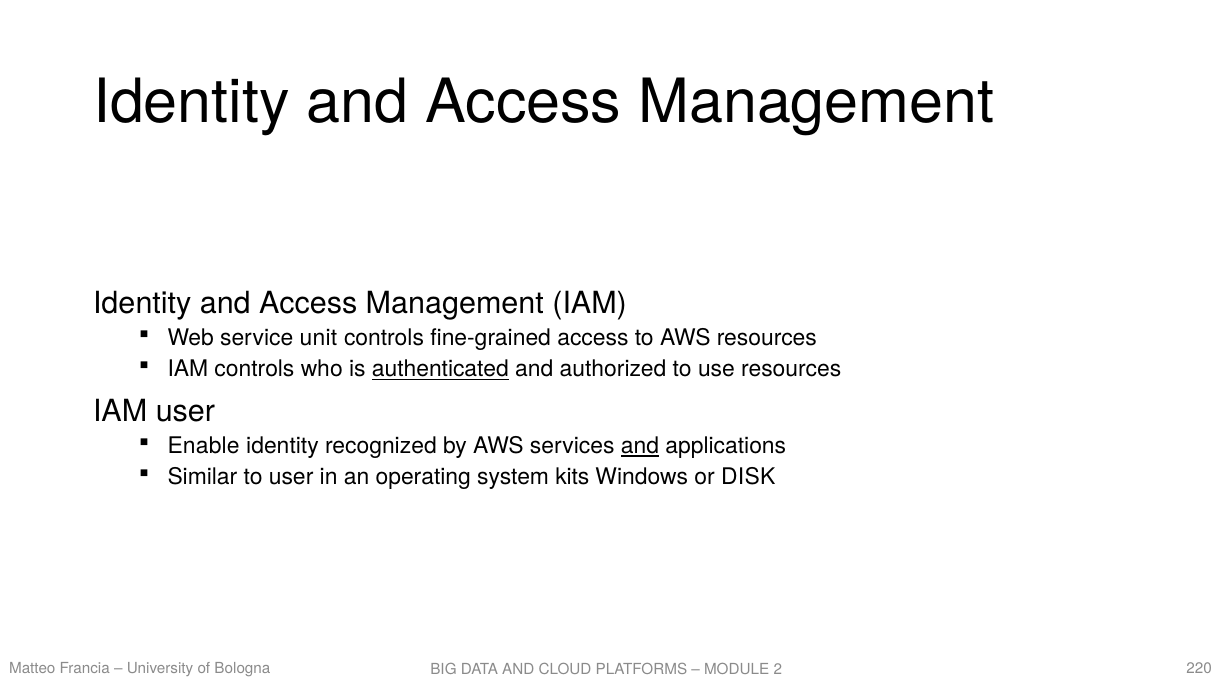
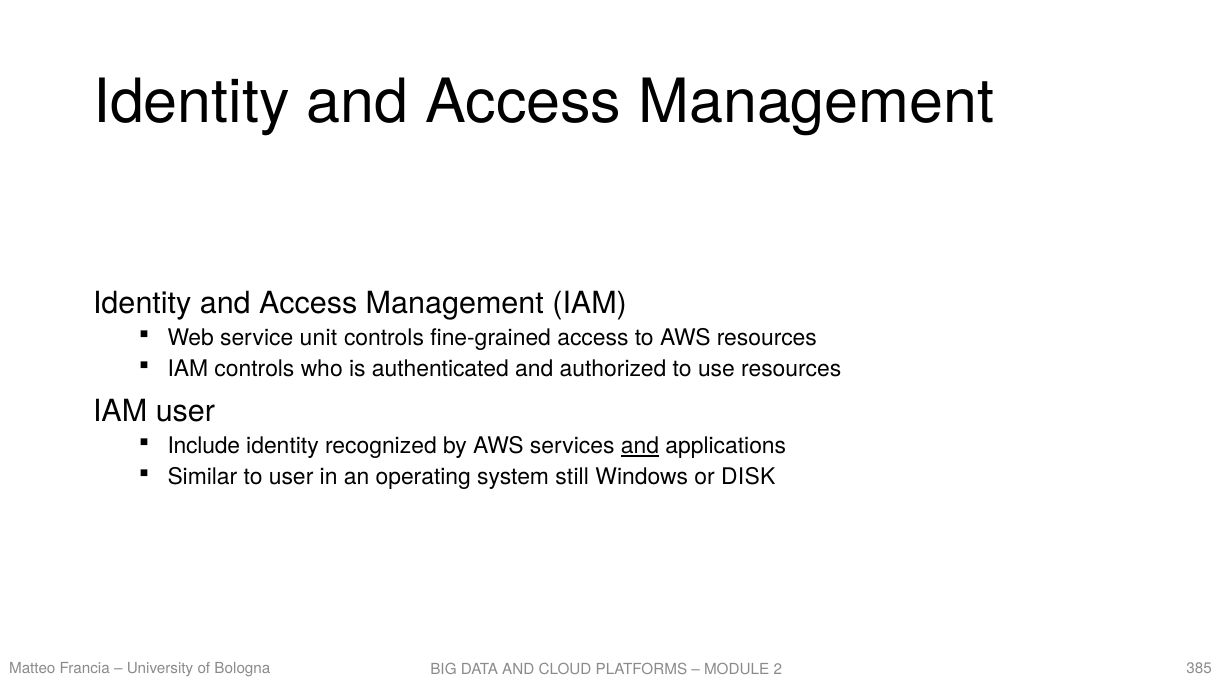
authenticated underline: present -> none (440, 369)
Enable: Enable -> Include (204, 446)
kits: kits -> still (572, 477)
220: 220 -> 385 (1199, 668)
